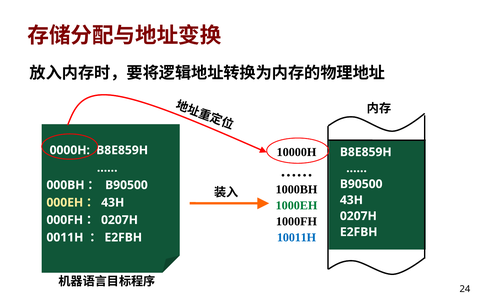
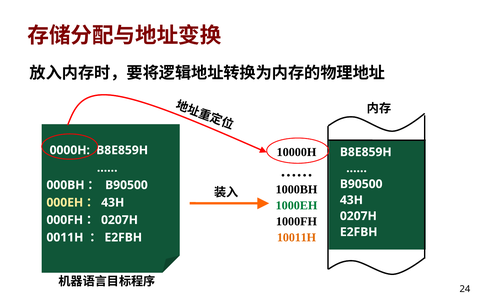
10011H colour: blue -> orange (297, 237)
